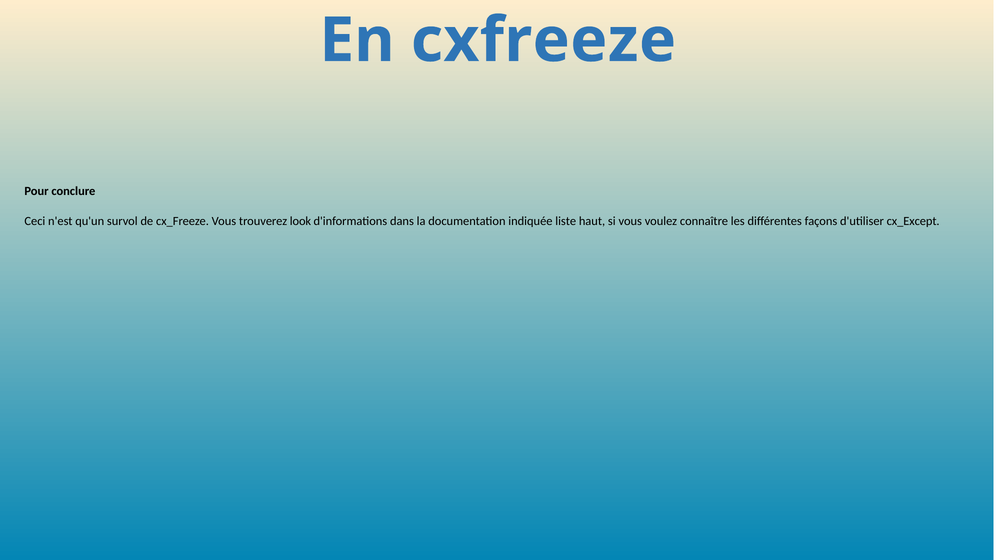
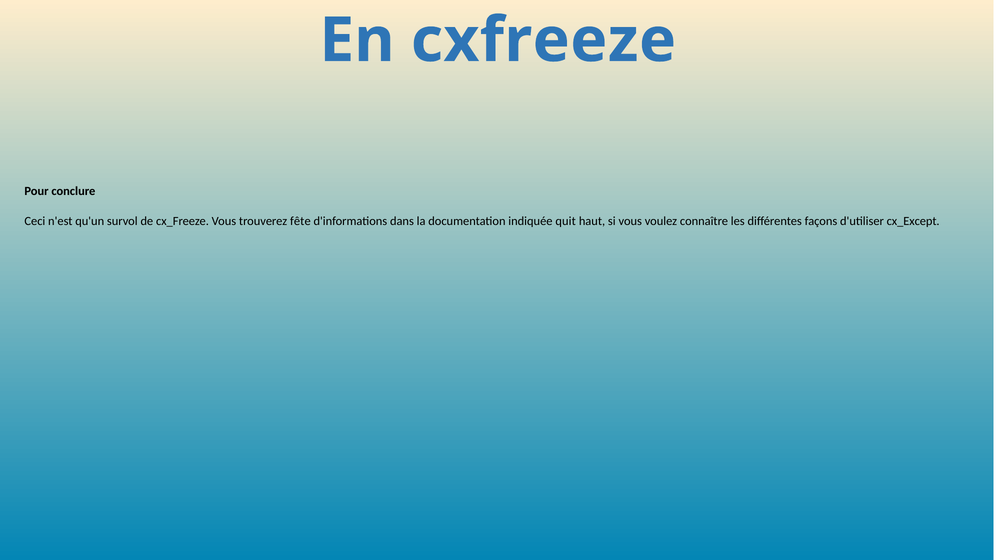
look: look -> fête (300, 221)
liste: liste -> quit (566, 221)
